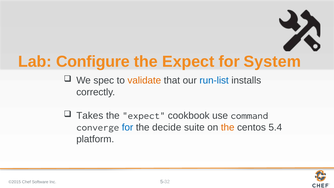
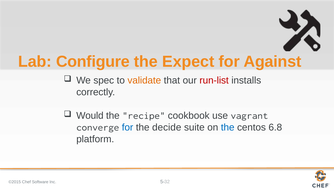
System: System -> Against (273, 62)
run-list colour: blue -> red (214, 80)
Takes: Takes -> Would (90, 116)
expect: expect -> recipe (144, 116)
command: command -> vagrant (249, 116)
the colour: orange -> blue (228, 127)
5.4: 5.4 -> 6.8 (275, 127)
